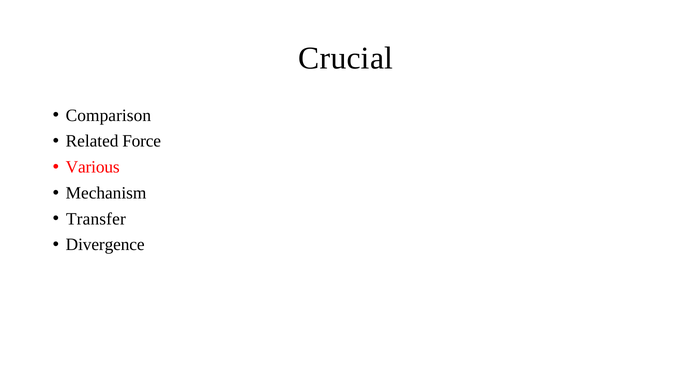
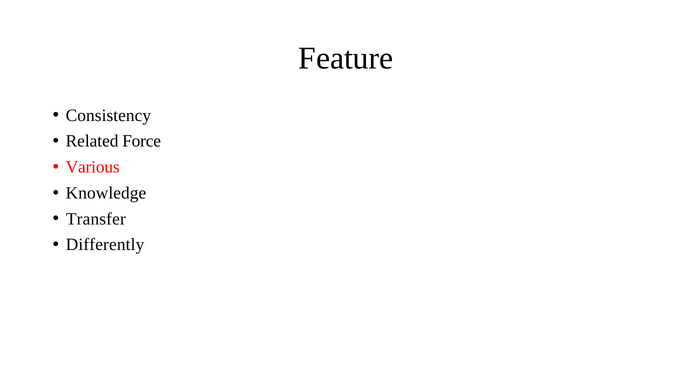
Crucial: Crucial -> Feature (346, 58)
Comparison: Comparison -> Consistency (108, 115)
Mechanism: Mechanism -> Knowledge (106, 193)
Divergence: Divergence -> Differently (105, 245)
